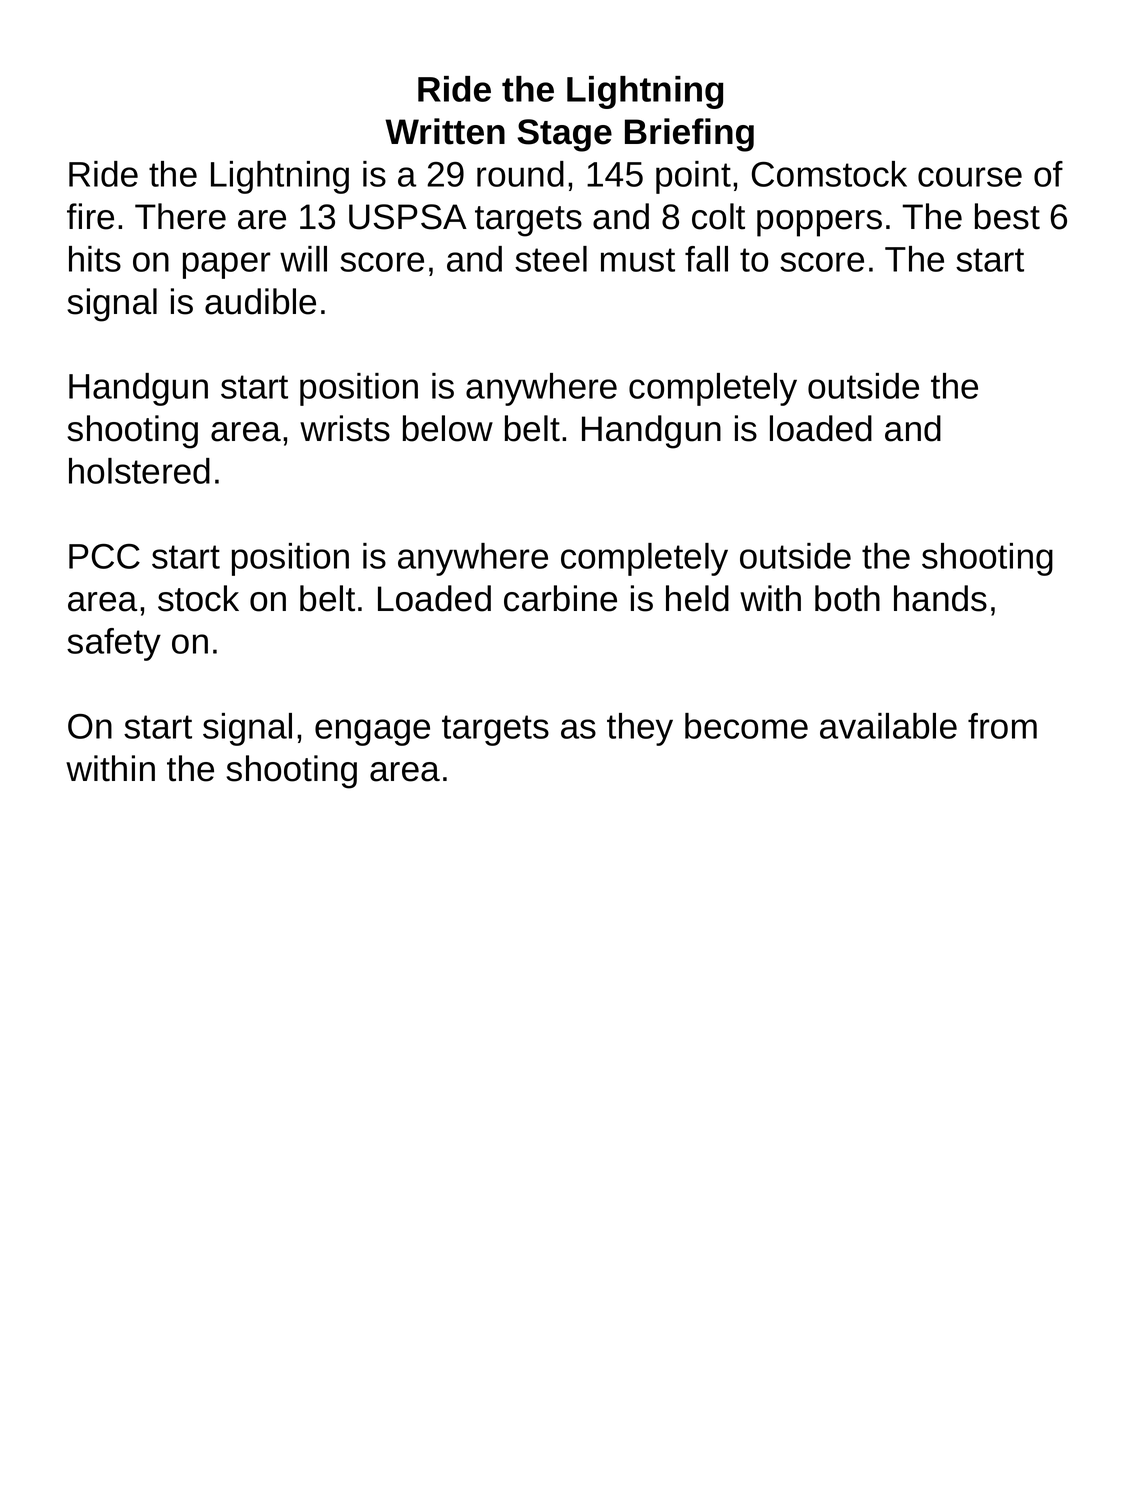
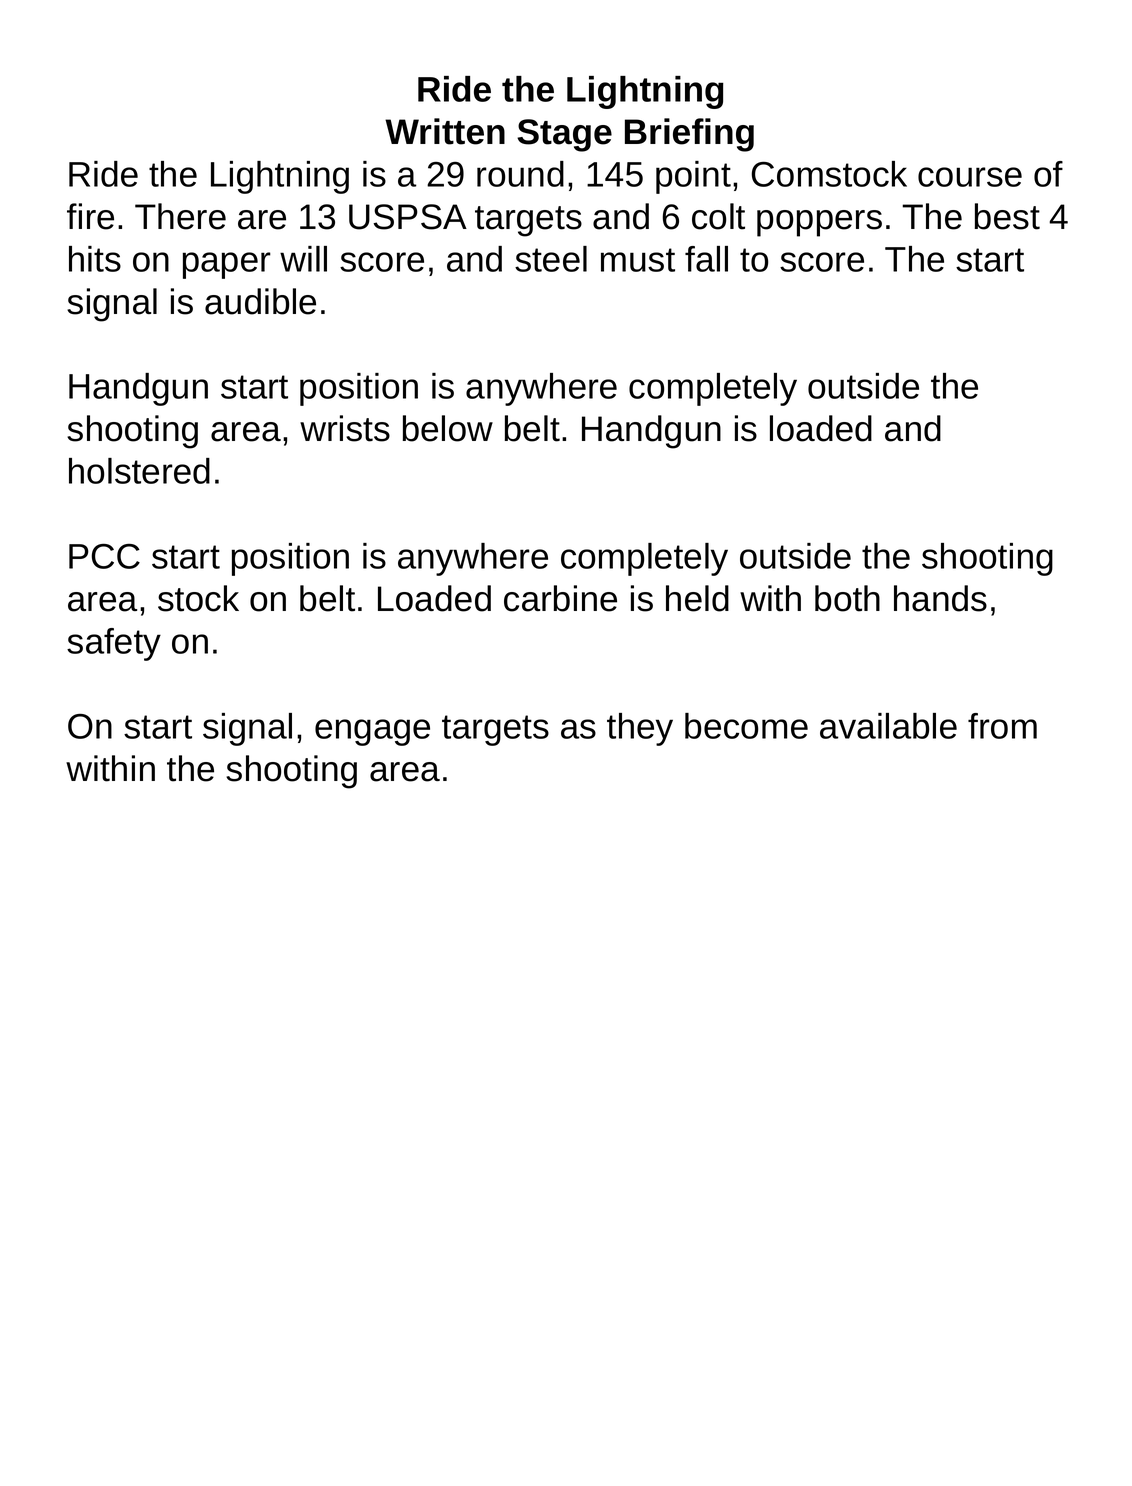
8: 8 -> 6 (671, 217)
6: 6 -> 4 (1059, 217)
